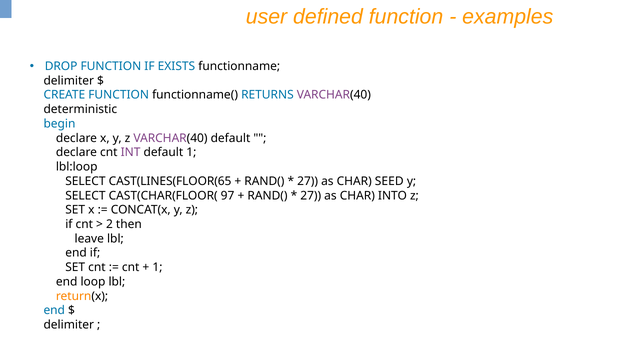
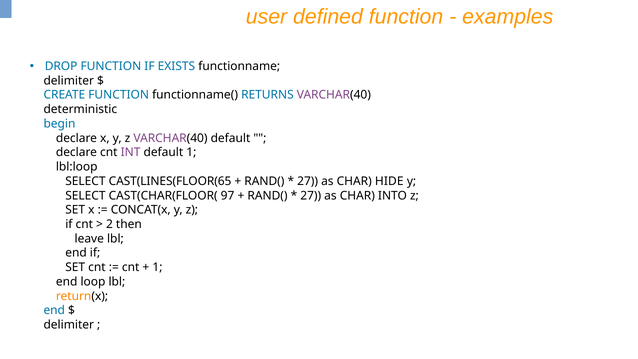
SEED: SEED -> HIDE (389, 181)
